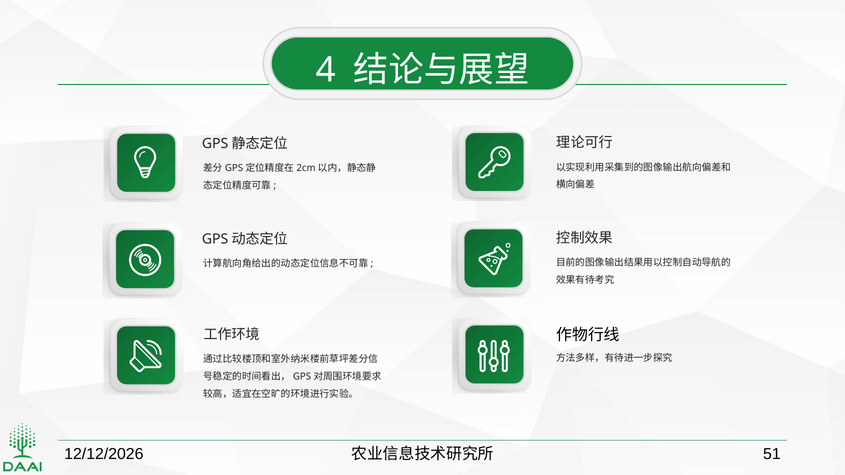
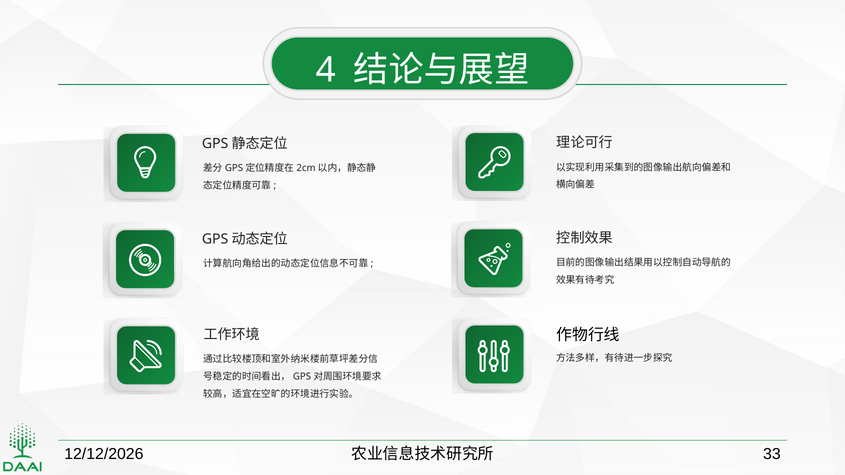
51: 51 -> 33 (772, 454)
